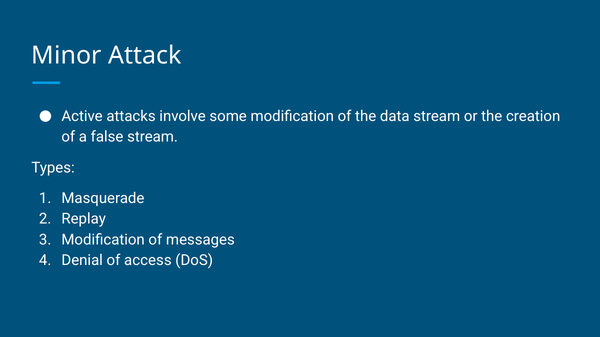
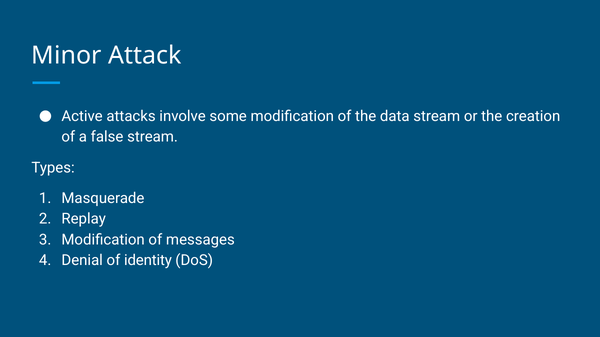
access: access -> identity (148, 261)
